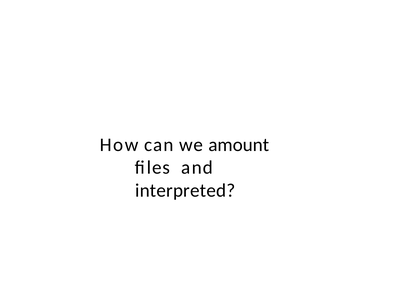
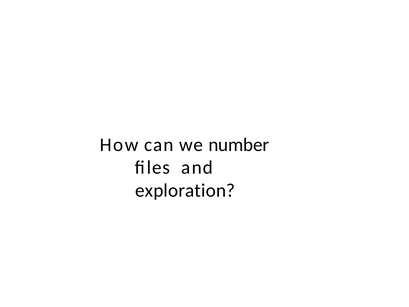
amount: amount -> number (239, 145)
interpreted: interpreted -> exploration (185, 190)
